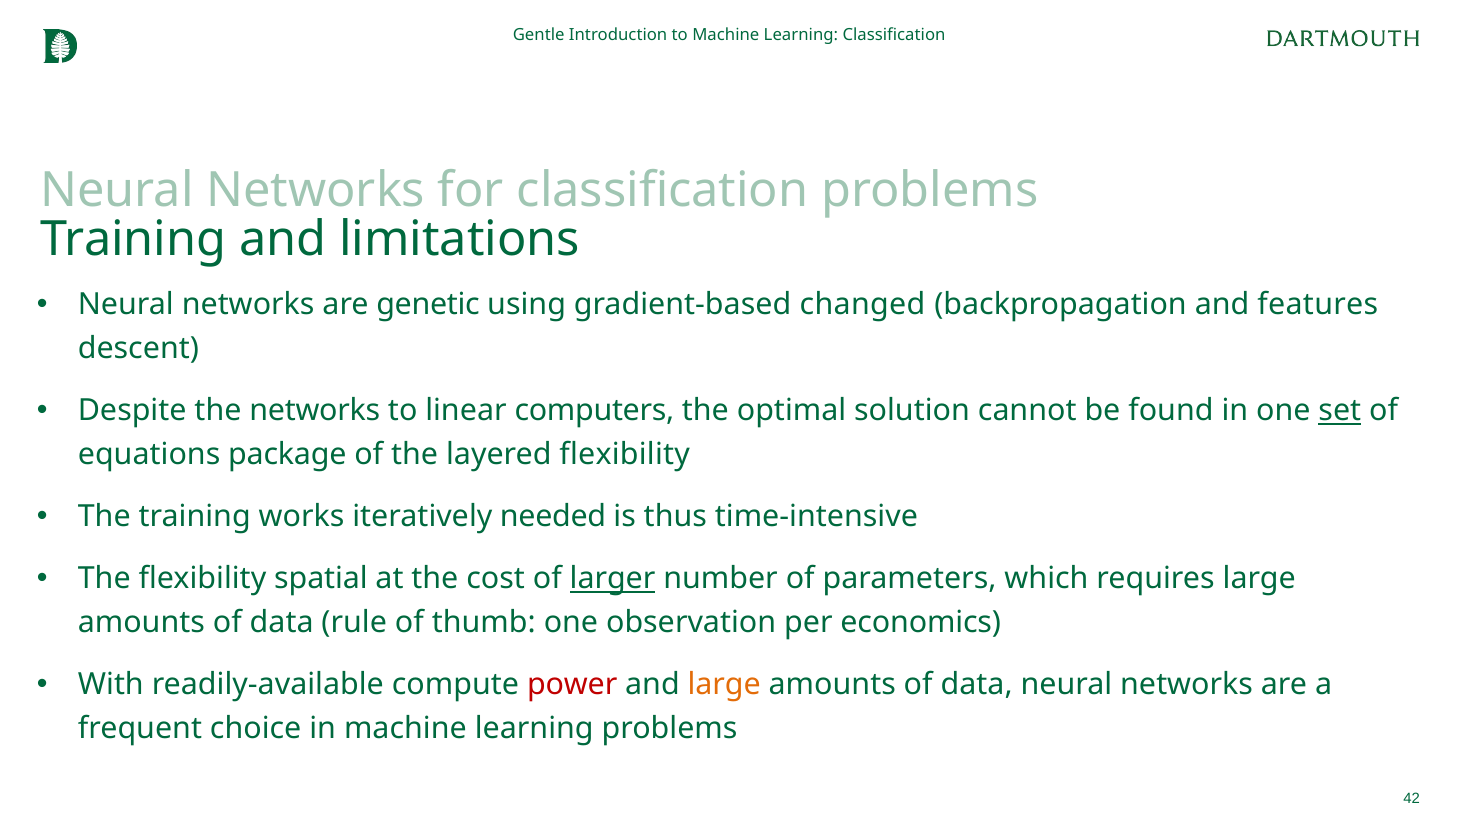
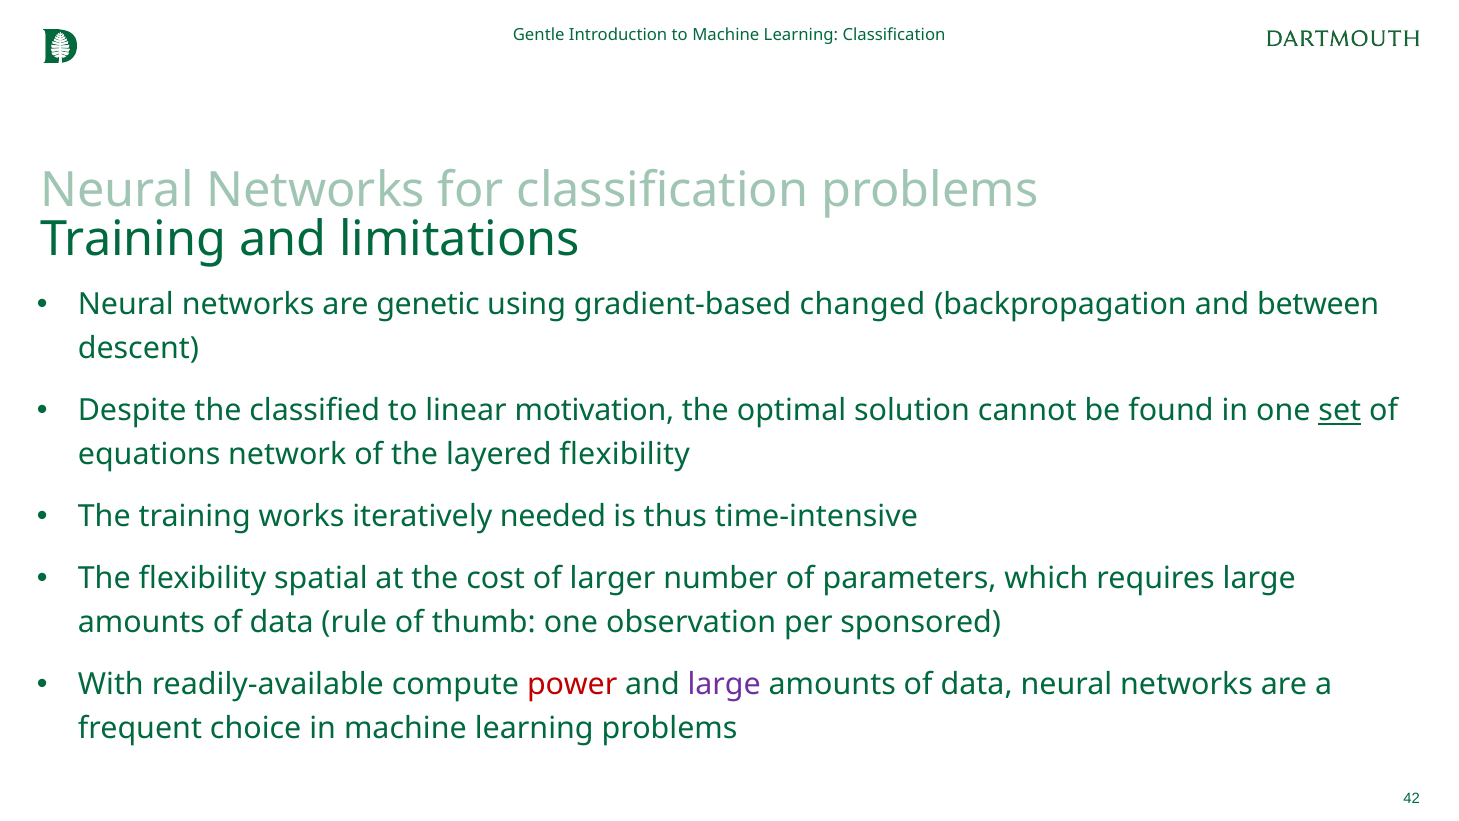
features: features -> between (1318, 305)
the networks: networks -> classified (315, 411)
computers: computers -> motivation (594, 411)
package: package -> network (287, 454)
larger underline: present -> none (613, 579)
economics: economics -> sponsored (921, 622)
large colour: orange -> purple (724, 684)
